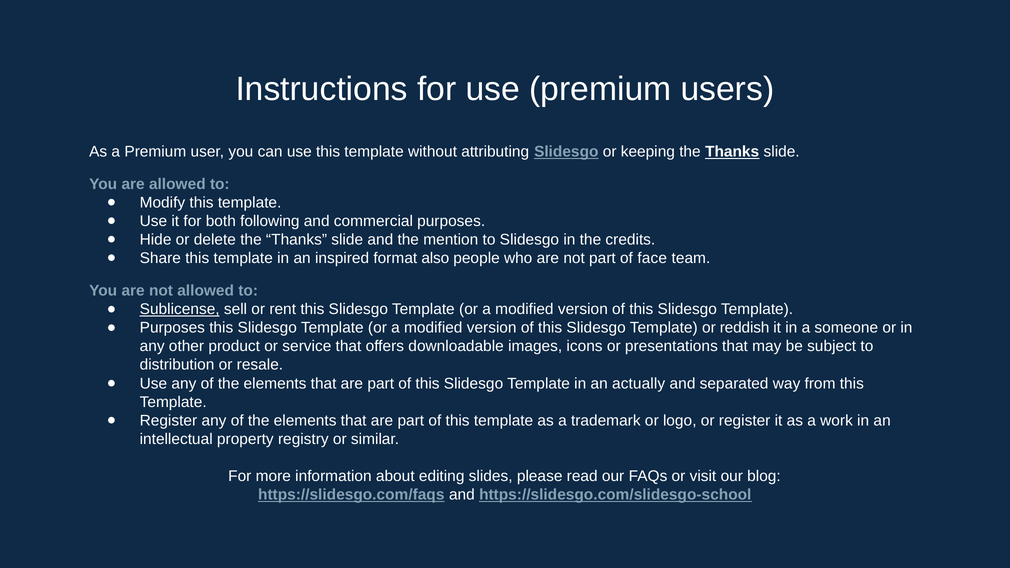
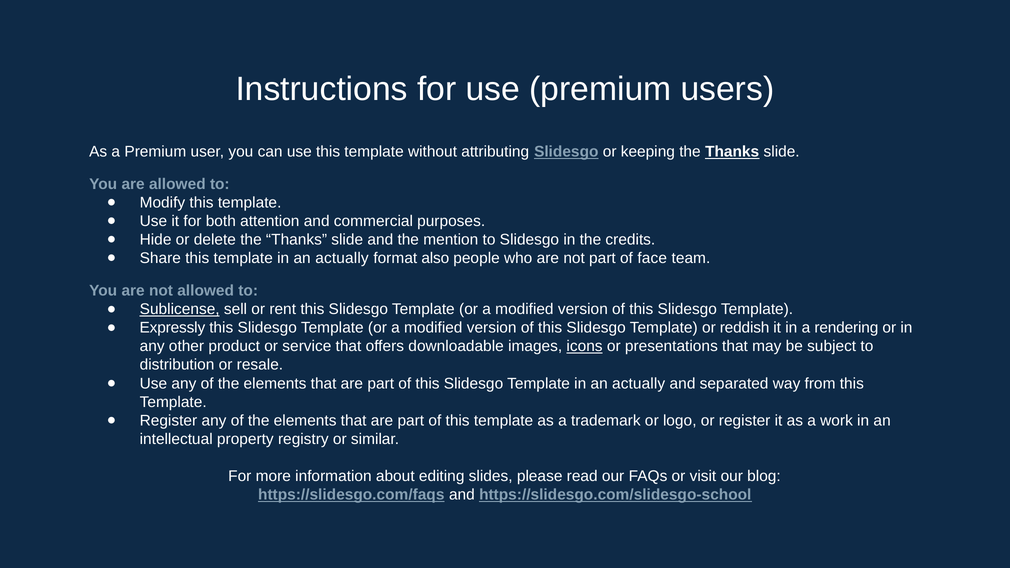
following: following -> attention (270, 221)
inspired: inspired -> actually (342, 258)
Purposes: Purposes -> Expressly (172, 328)
someone: someone -> rendering (846, 328)
icons underline: none -> present (585, 346)
